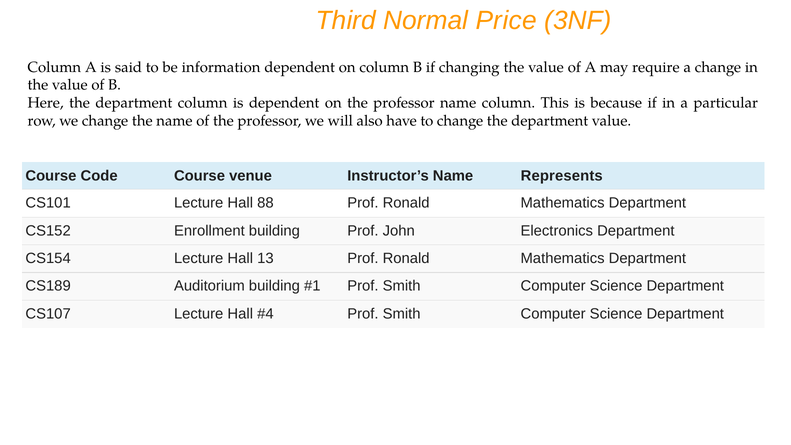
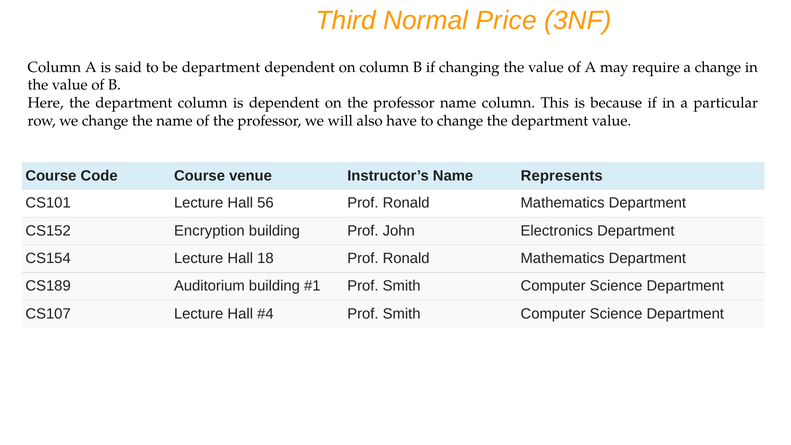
be information: information -> department (221, 67)
88: 88 -> 56 (265, 203)
Enrollment: Enrollment -> Encryption (209, 231)
13: 13 -> 18 (265, 258)
